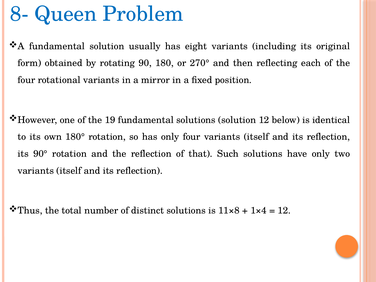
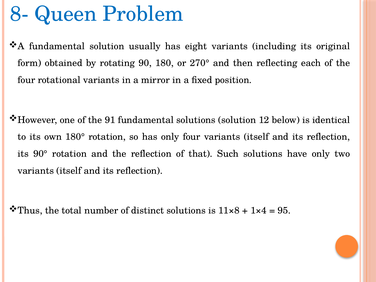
19: 19 -> 91 (110, 120)
12: 12 -> 95 (284, 211)
